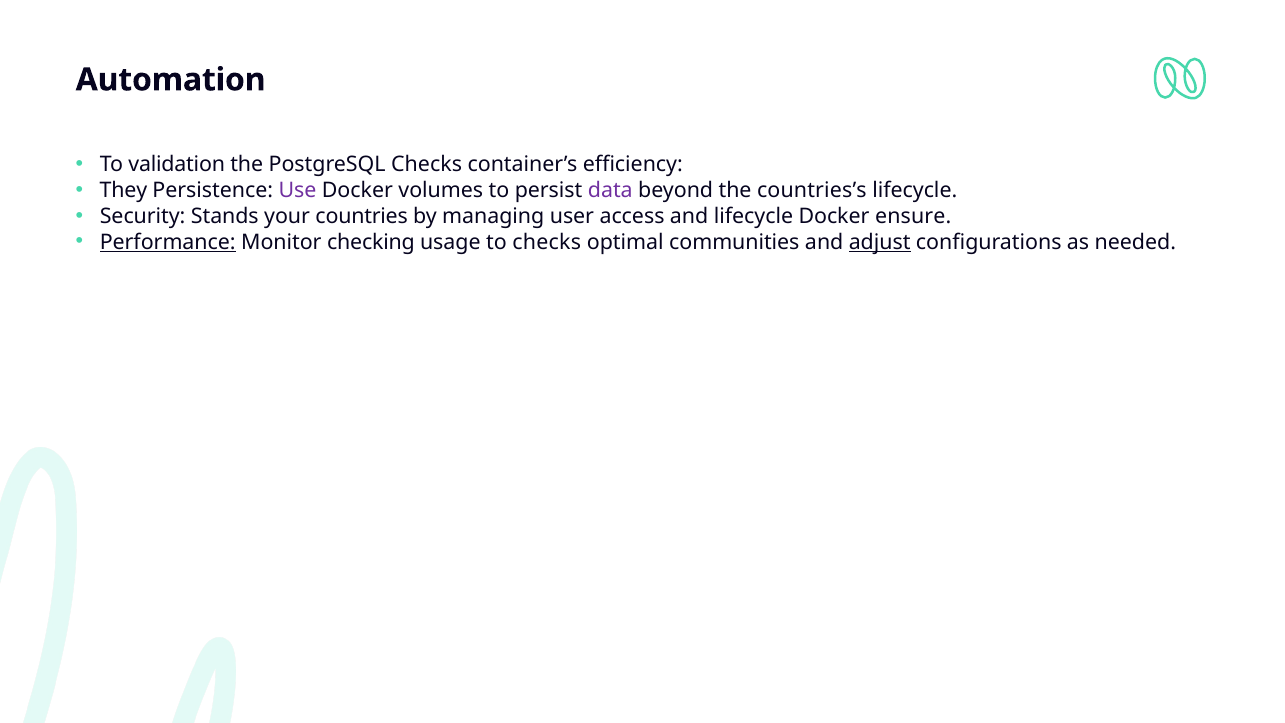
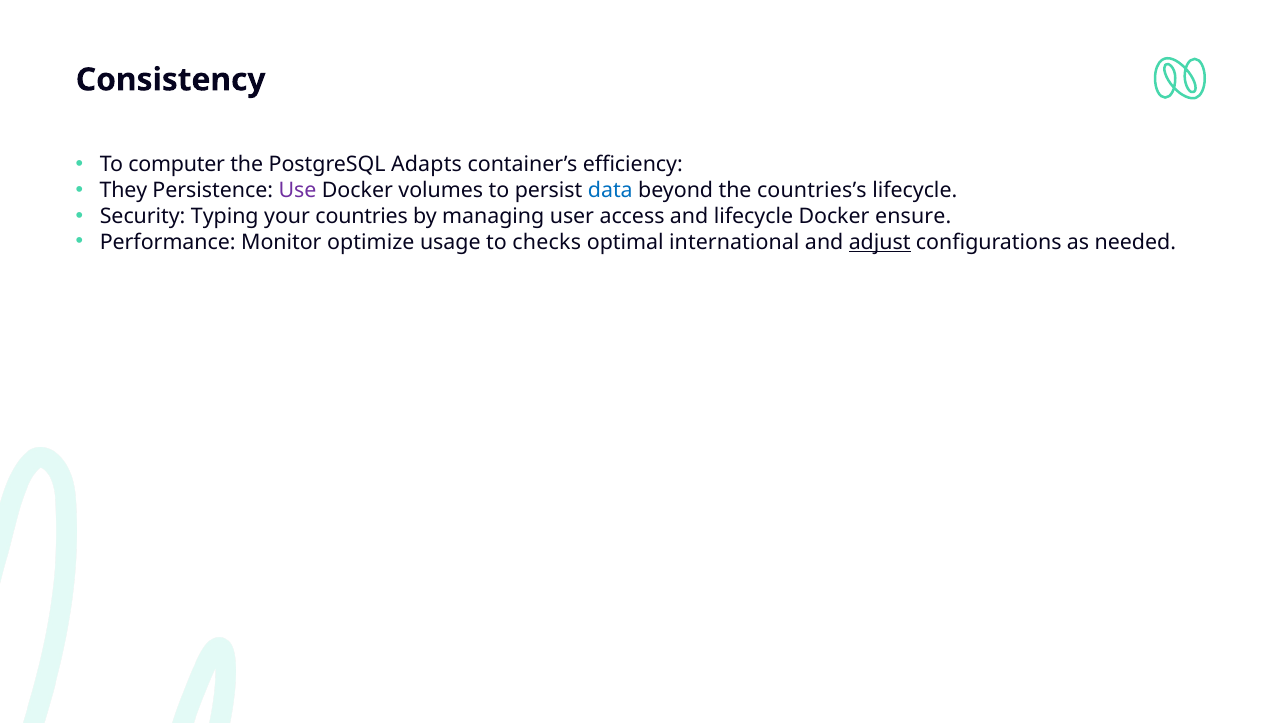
Automation: Automation -> Consistency (171, 80)
validation: validation -> computer (177, 165)
PostgreSQL Checks: Checks -> Adapts (426, 165)
data colour: purple -> blue (610, 191)
Stands: Stands -> Typing (225, 216)
Performance underline: present -> none (168, 242)
checking: checking -> optimize (371, 242)
communities: communities -> international (734, 242)
